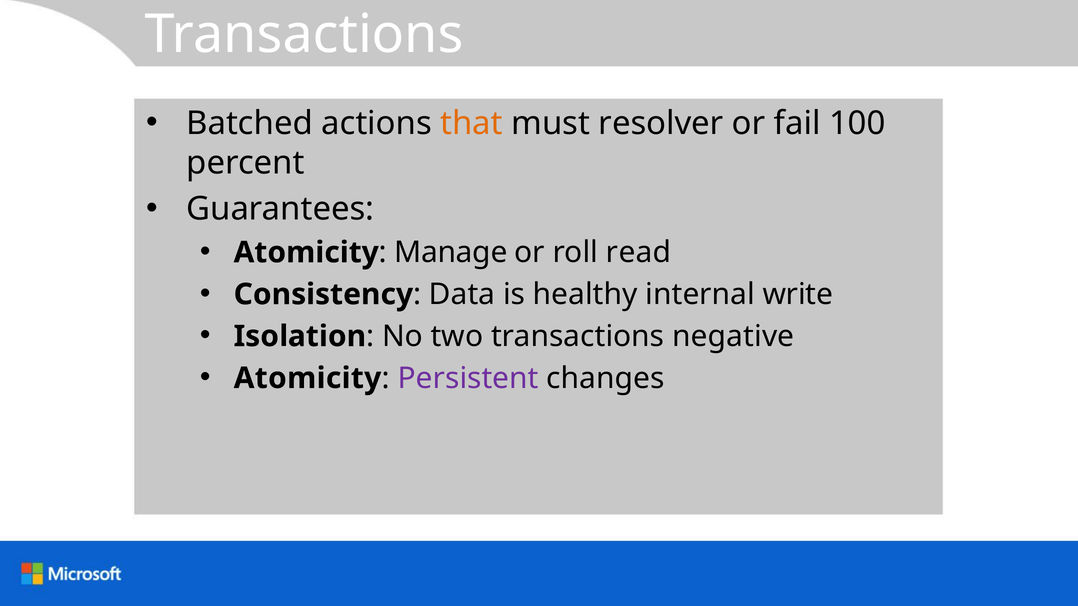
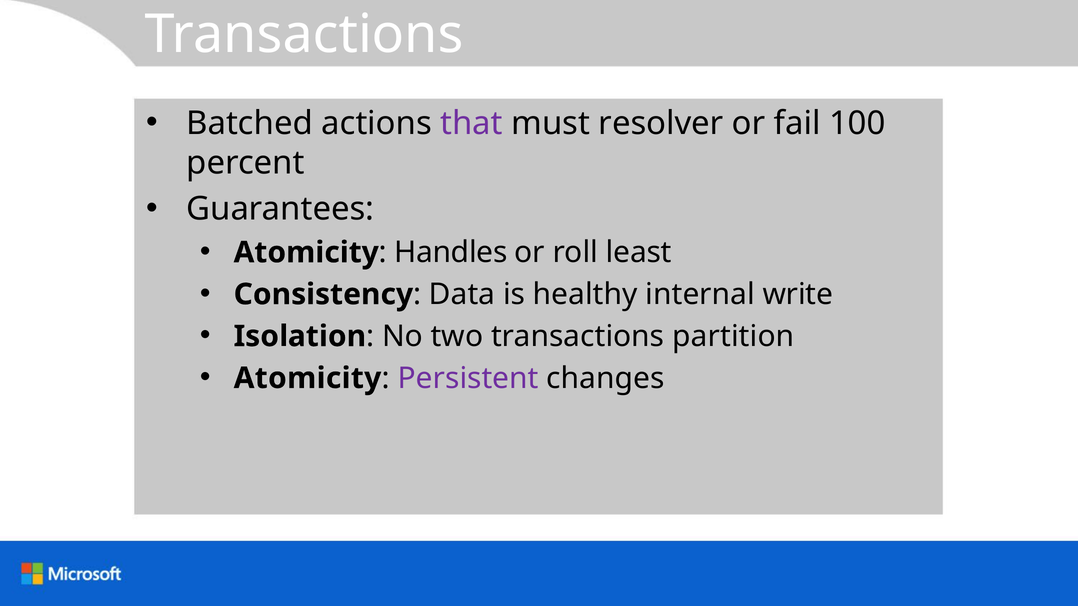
that colour: orange -> purple (472, 124)
Manage: Manage -> Handles (451, 253)
read: read -> least (639, 253)
negative: negative -> partition (733, 336)
